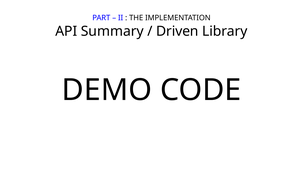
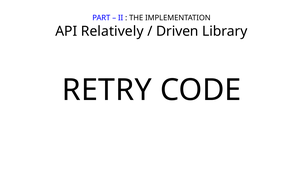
Summary: Summary -> Relatively (112, 31)
DEMO: DEMO -> RETRY (107, 90)
